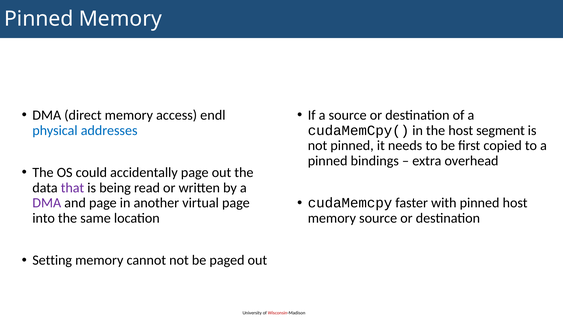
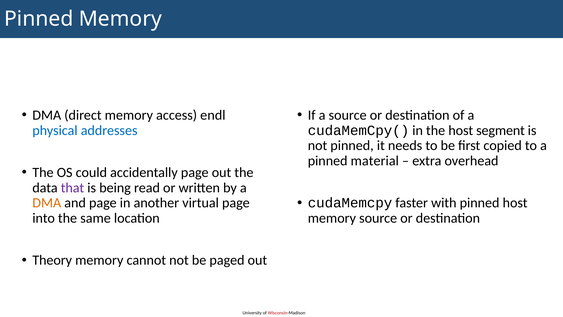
bindings: bindings -> material (375, 161)
DMA colour: purple -> orange (47, 203)
Setting: Setting -> Theory (52, 260)
